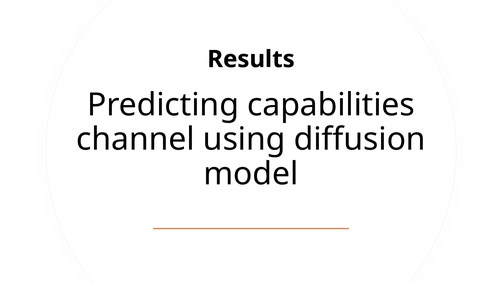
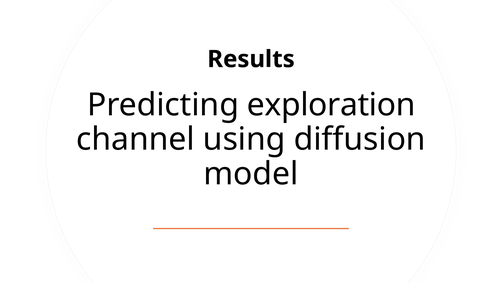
capabilities: capabilities -> exploration (331, 105)
